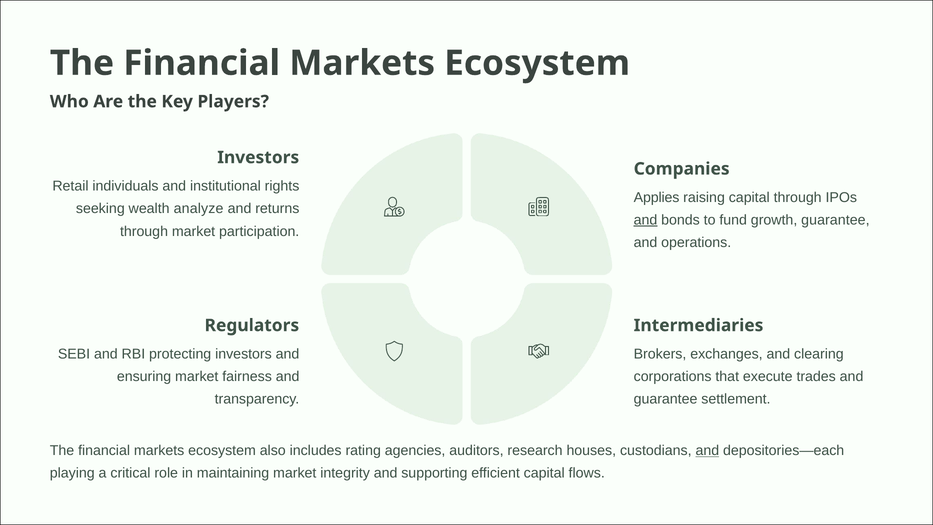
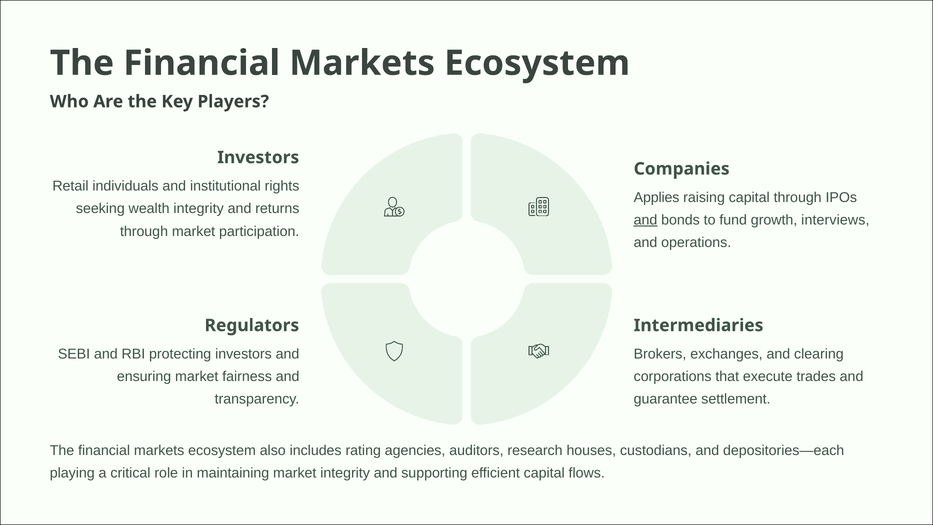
wealth analyze: analyze -> integrity (199, 209)
growth guarantee: guarantee -> interviews (835, 220)
and underline: present -> none (707, 450)
